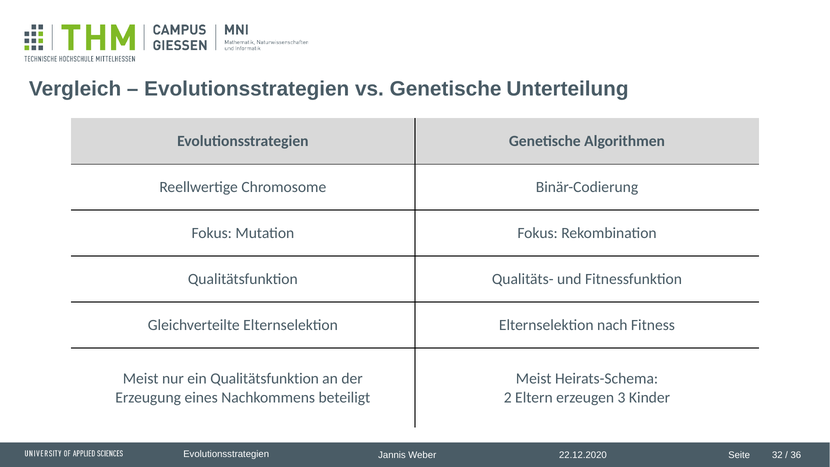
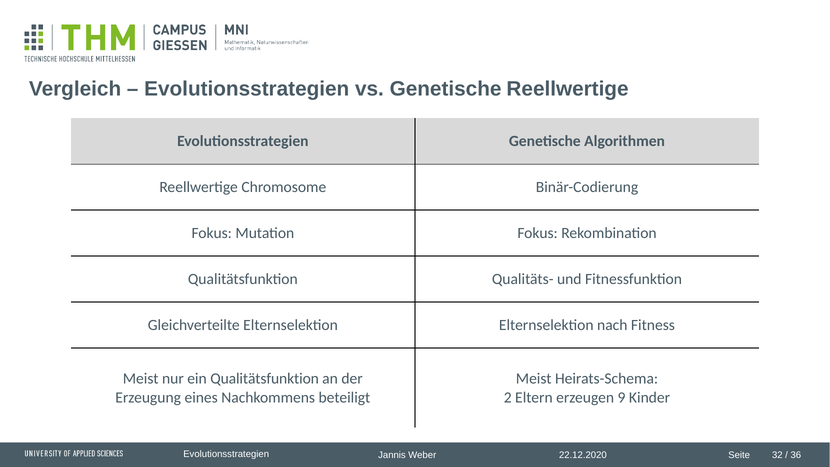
Genetische Unterteilung: Unterteilung -> Reellwertige (568, 89)
3: 3 -> 9 (622, 397)
